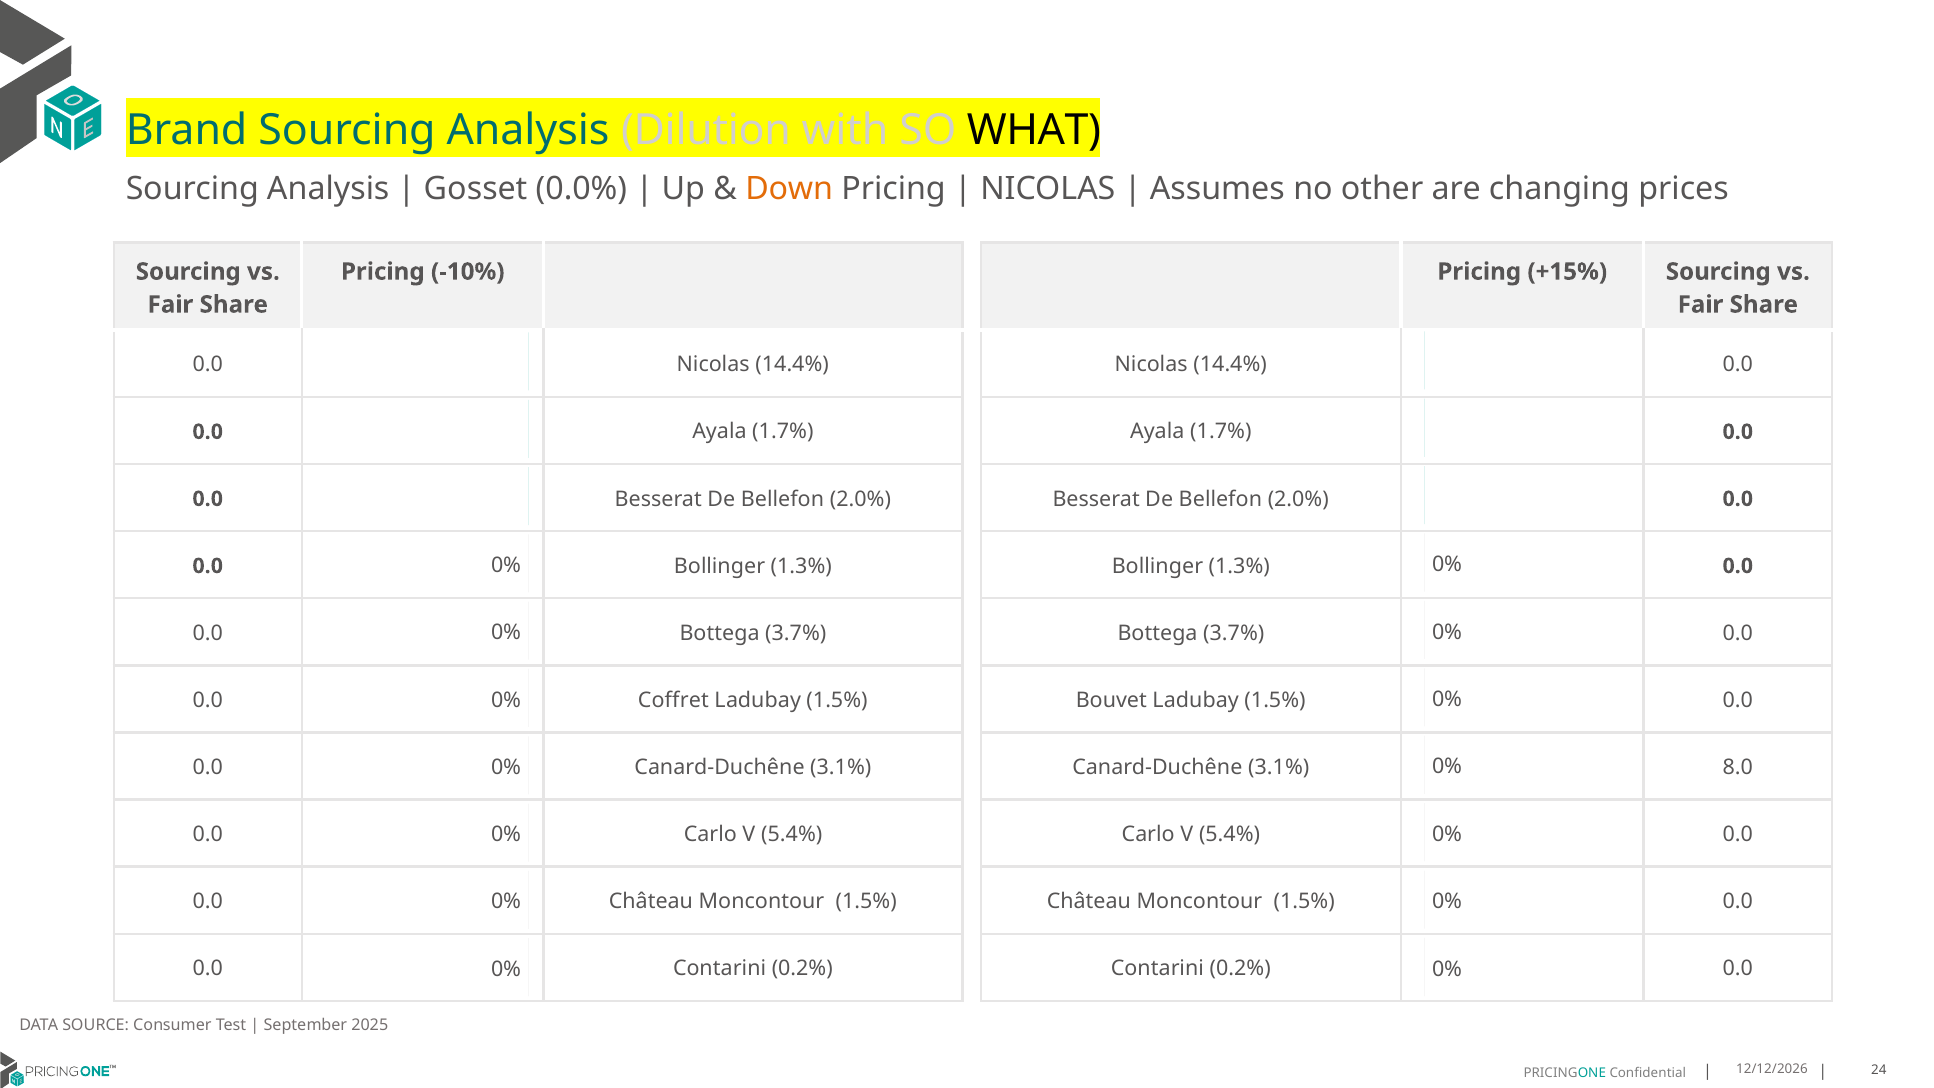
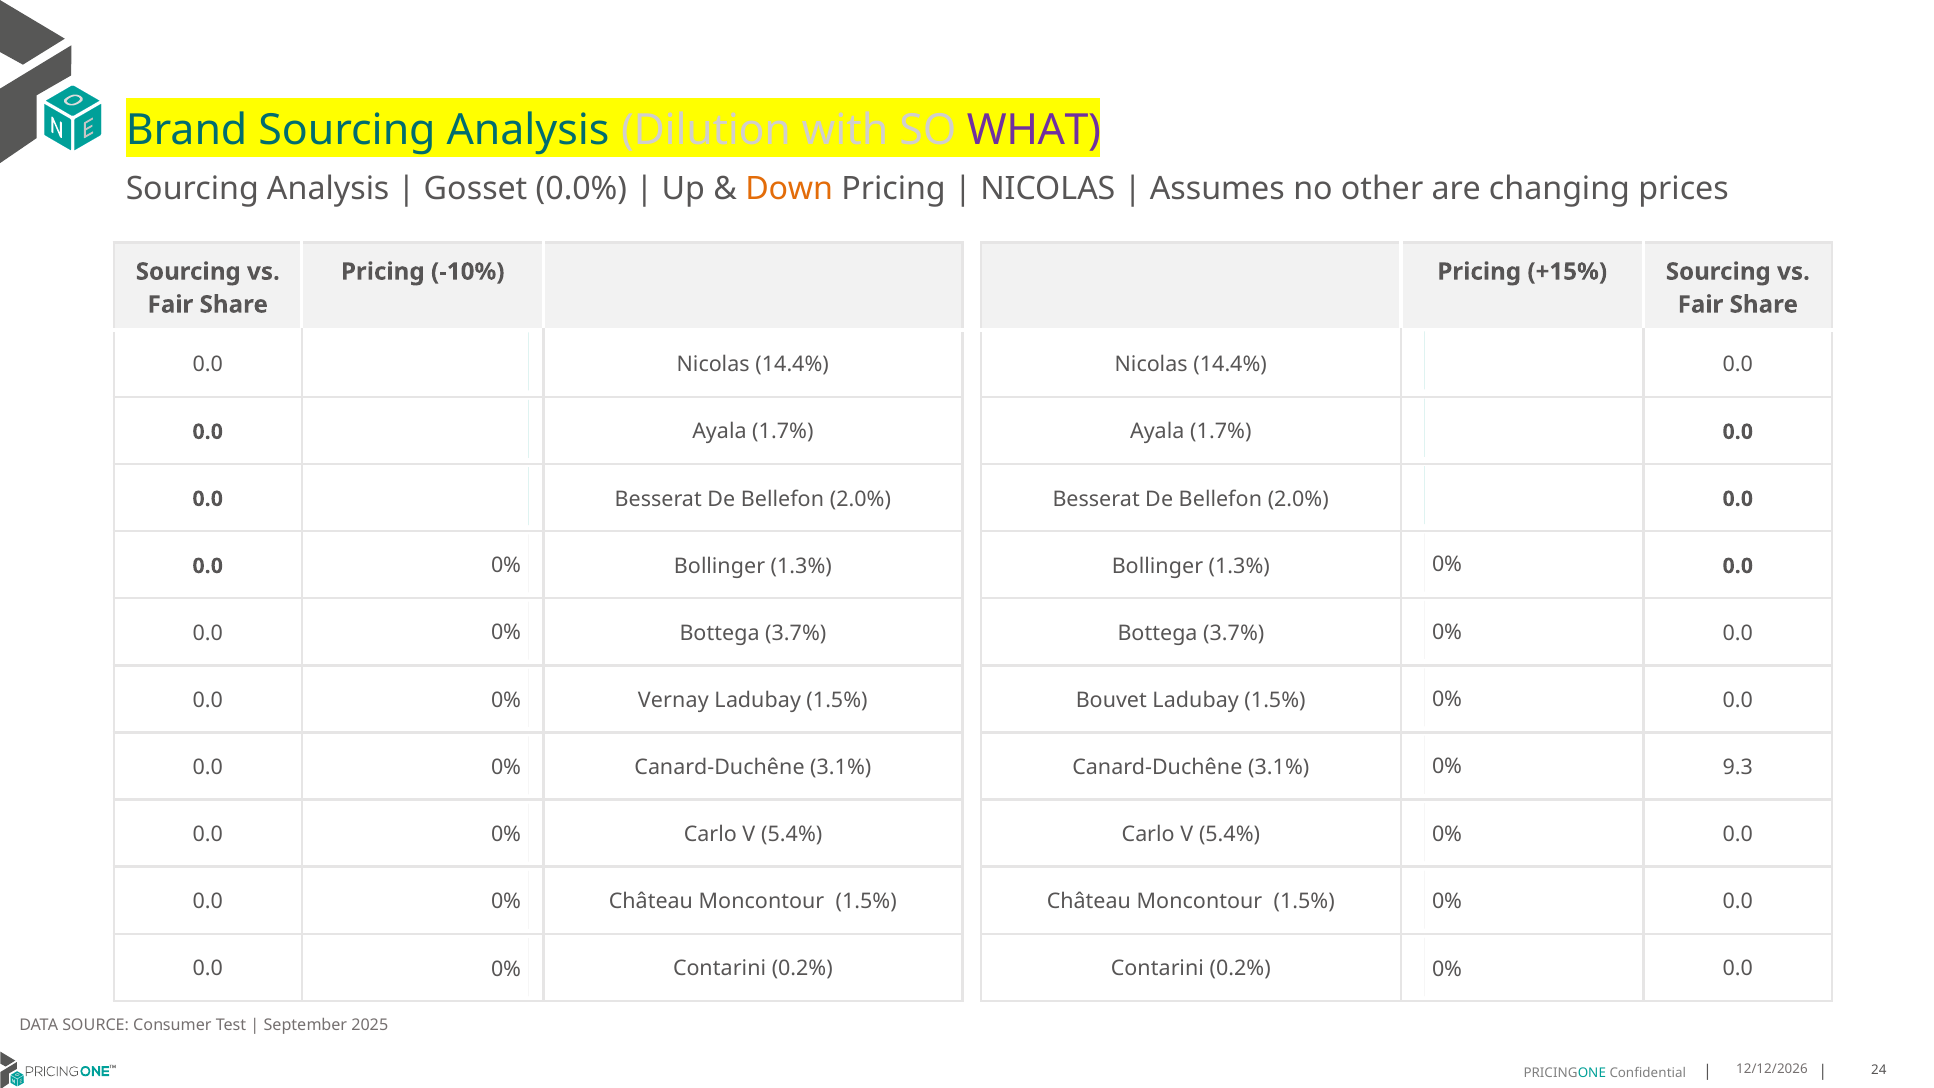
WHAT colour: black -> purple (1034, 130)
Coffret: Coffret -> Vernay (673, 700)
8.0: 8.0 -> 9.3 (1738, 767)
